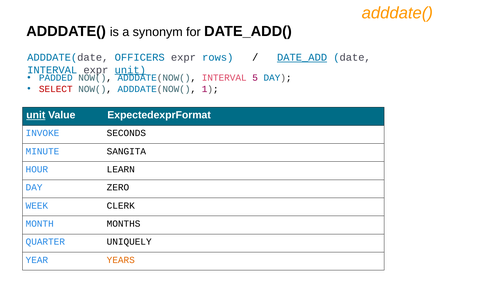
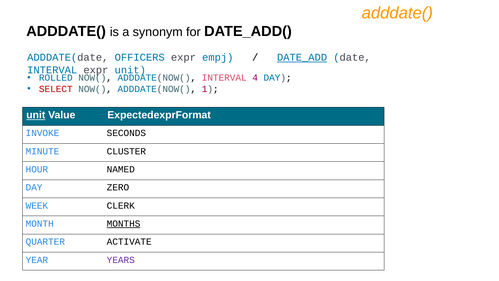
rows: rows -> empj (218, 57)
unit underline: present -> none (130, 70)
PADDED: PADDED -> ROLLED (56, 78)
5: 5 -> 4 (255, 78)
SANGITA: SANGITA -> CLUSTER (126, 151)
LEARN: LEARN -> NAMED (121, 169)
MONTHS underline: none -> present (124, 223)
UNIQUELY: UNIQUELY -> ACTIVATE (129, 242)
YEARS colour: orange -> purple (121, 260)
